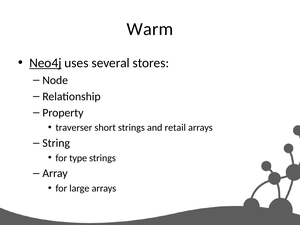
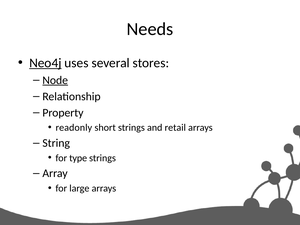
Warm: Warm -> Needs (150, 29)
Node underline: none -> present (55, 80)
traverser: traverser -> readonly (74, 128)
